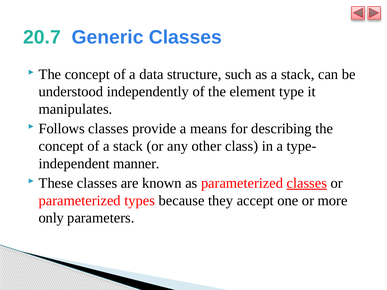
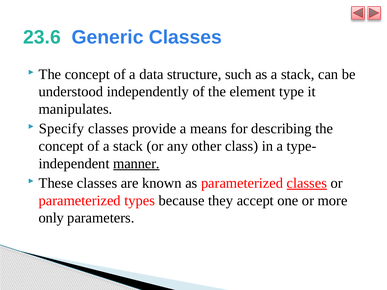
20.7: 20.7 -> 23.6 (42, 37)
Follows: Follows -> Specify (62, 129)
manner underline: none -> present (136, 164)
